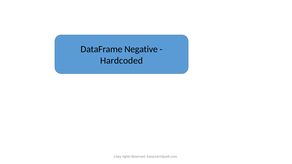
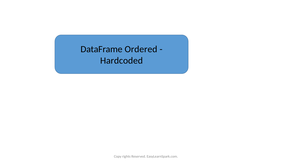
Negative: Negative -> Ordered (141, 49)
